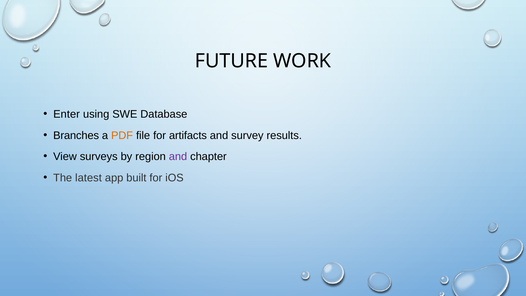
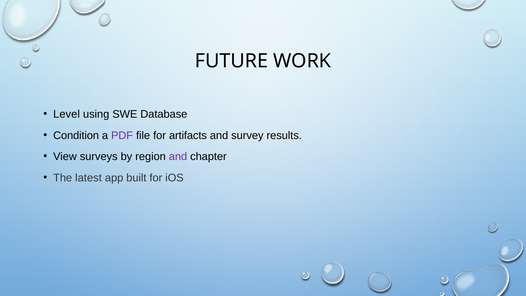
Enter: Enter -> Level (67, 114)
Branches: Branches -> Condition (76, 135)
PDF colour: orange -> purple (122, 135)
